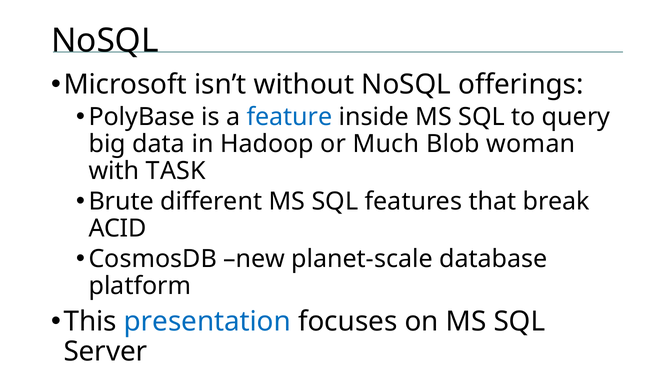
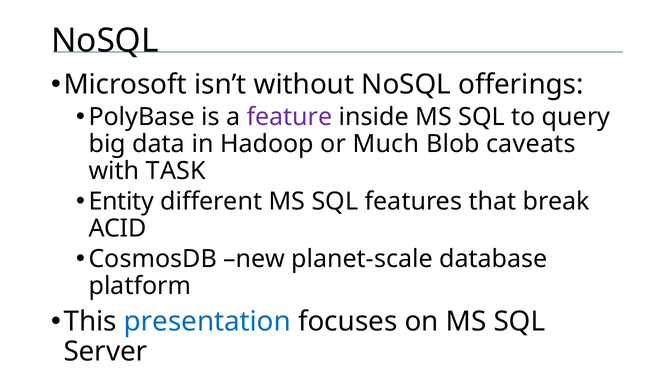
feature colour: blue -> purple (290, 117)
woman: woman -> caveats (531, 144)
Brute: Brute -> Entity (121, 202)
